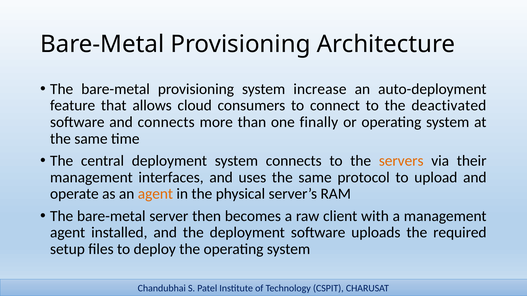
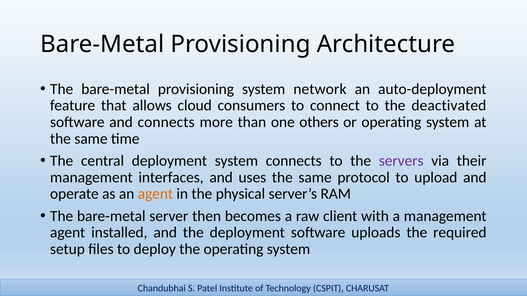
increase: increase -> network (320, 89)
finally: finally -> others (319, 122)
servers colour: orange -> purple (401, 161)
